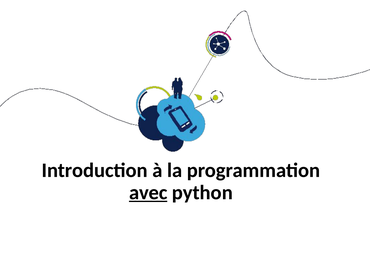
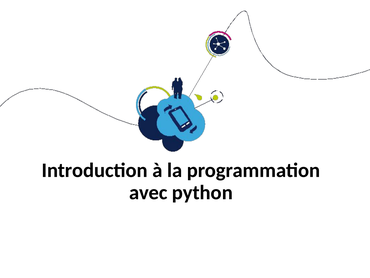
avec underline: present -> none (148, 192)
